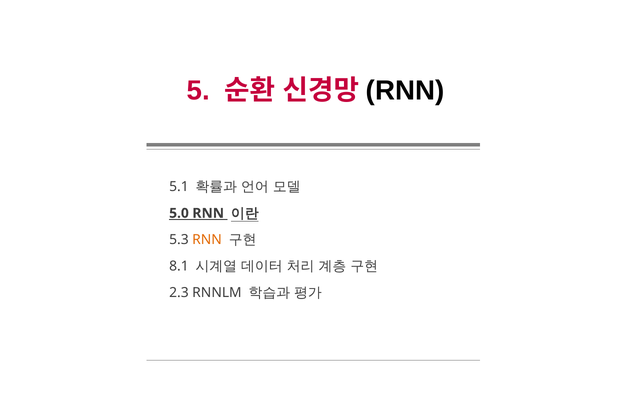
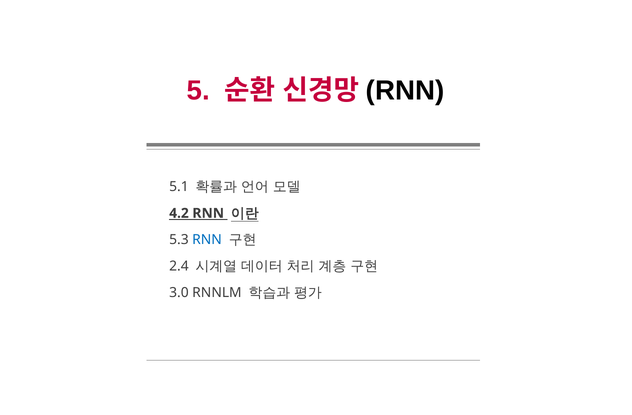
5.0: 5.0 -> 4.2 (179, 213)
RNN colour: orange -> blue (207, 240)
8.1: 8.1 -> 2.4 (179, 266)
2.3: 2.3 -> 3.0 (179, 293)
